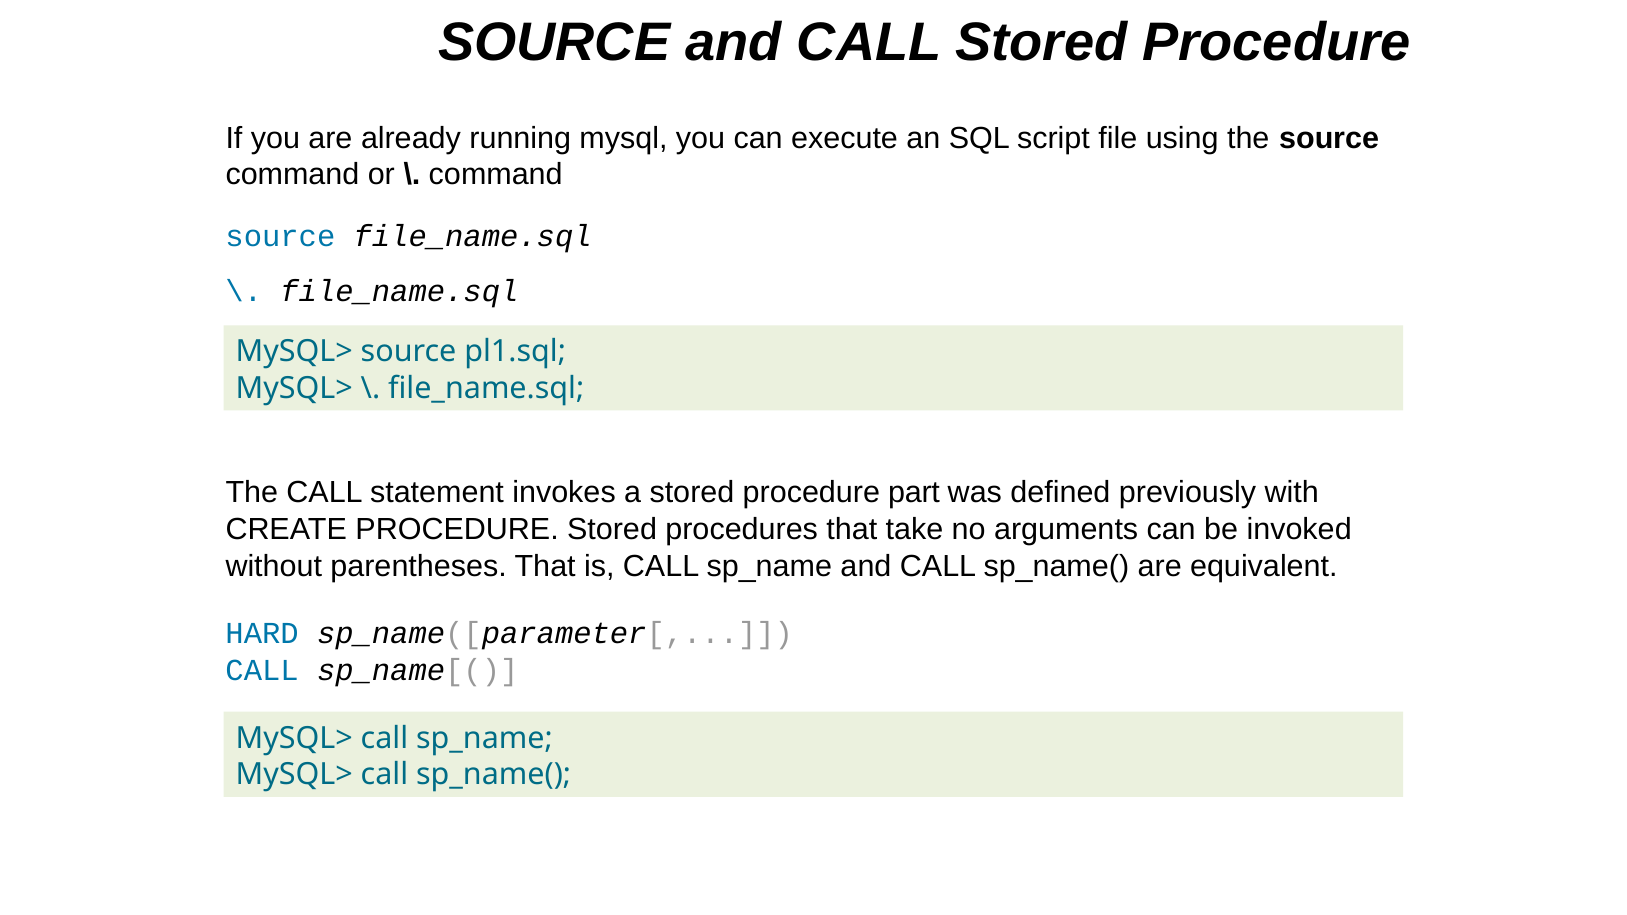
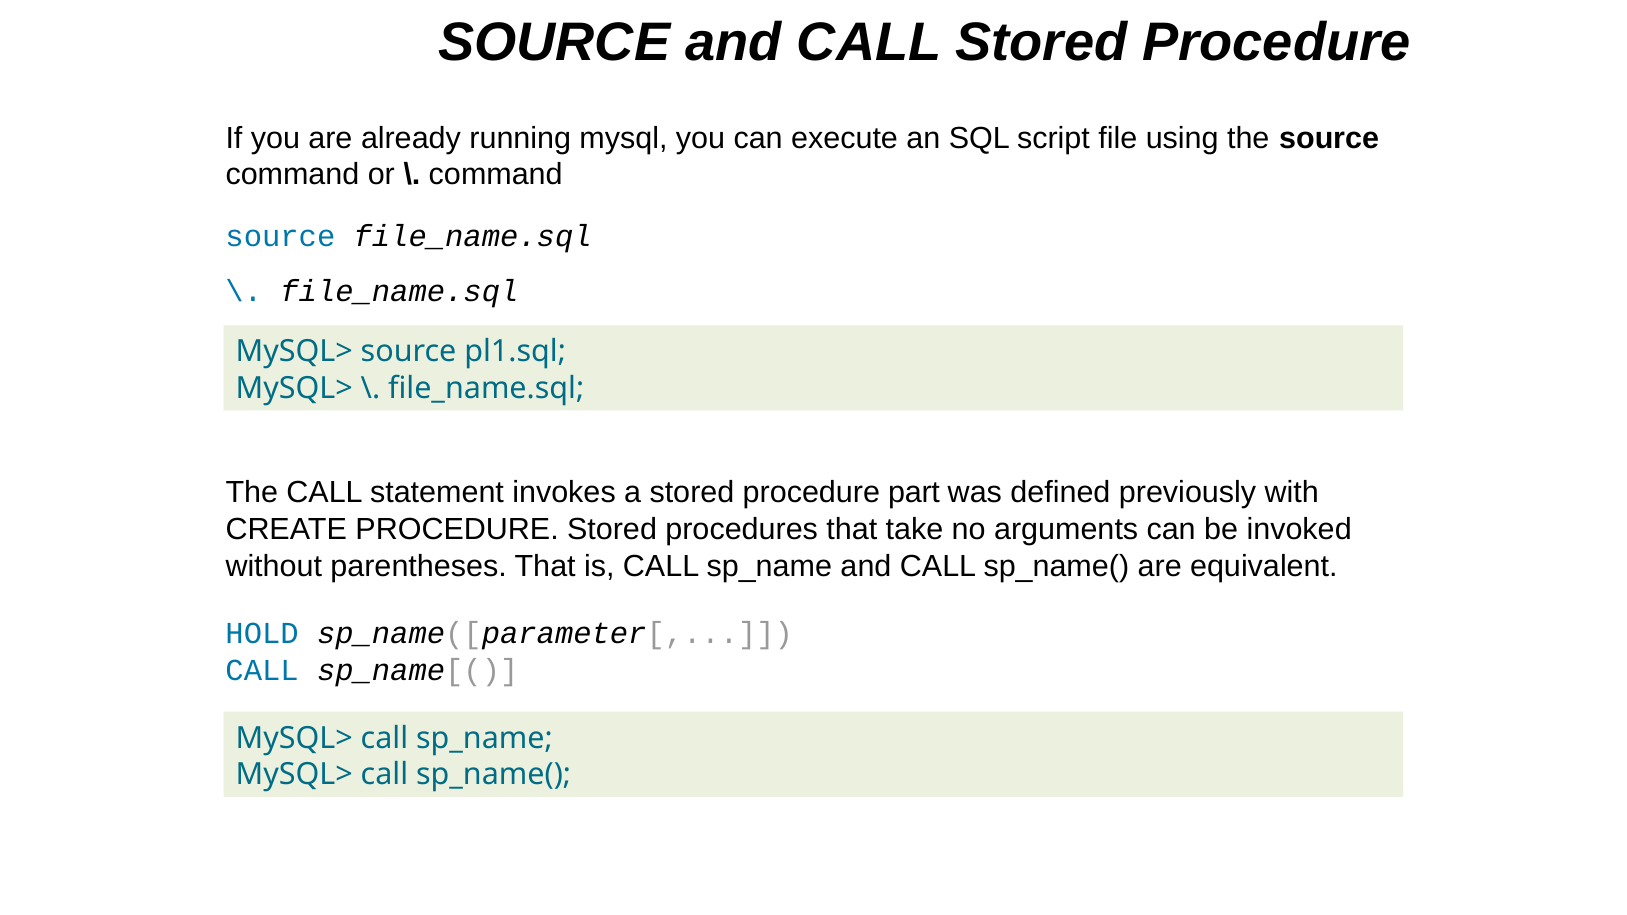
HARD: HARD -> HOLD (262, 634)
